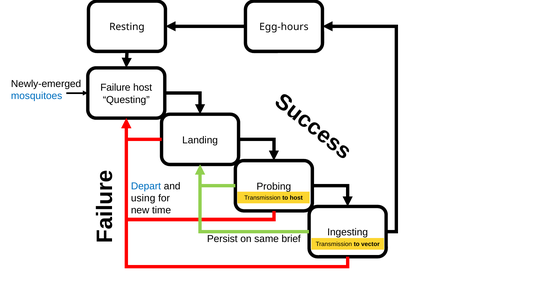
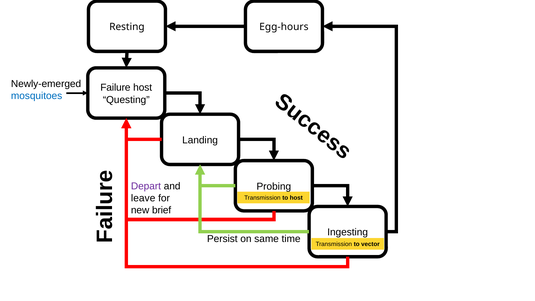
Depart colour: blue -> purple (146, 186)
using: using -> leave (143, 198)
time: time -> brief (162, 210)
brief: brief -> time (291, 239)
